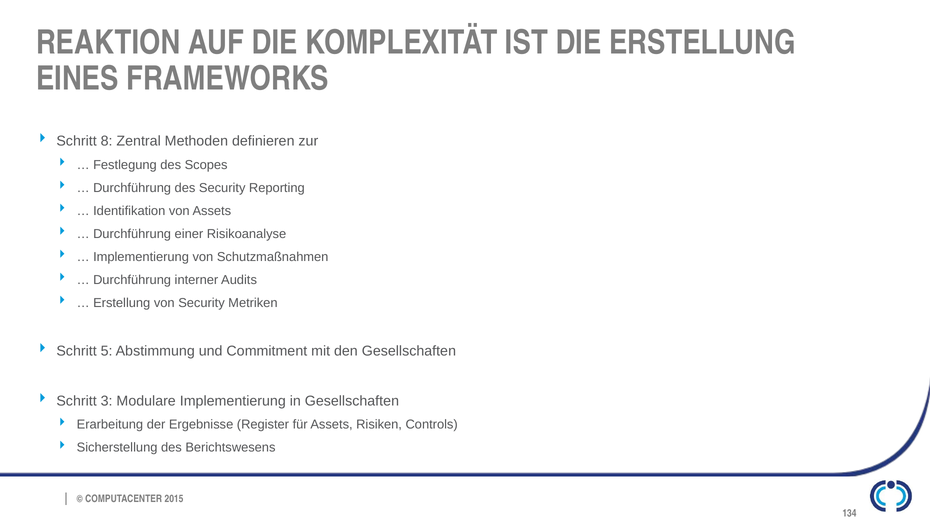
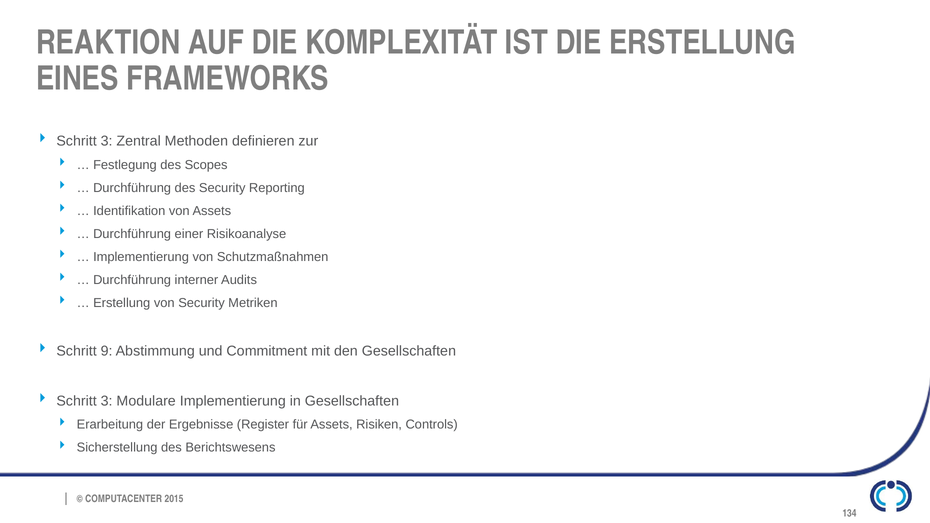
8: 8 -> 3 (107, 141)
5: 5 -> 9 (107, 351)
